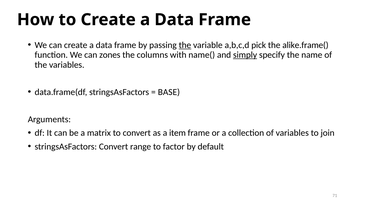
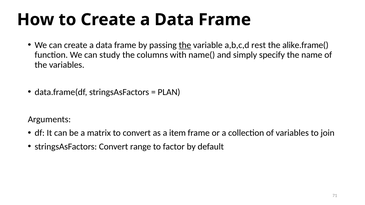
pick: pick -> rest (259, 45)
zones: zones -> study (110, 55)
simply underline: present -> none (245, 55)
BASE: BASE -> PLAN (169, 92)
